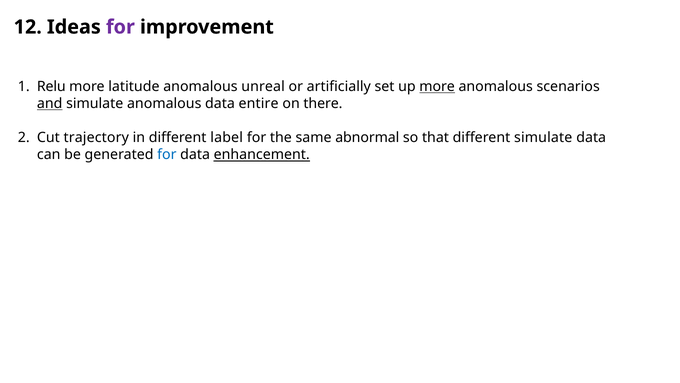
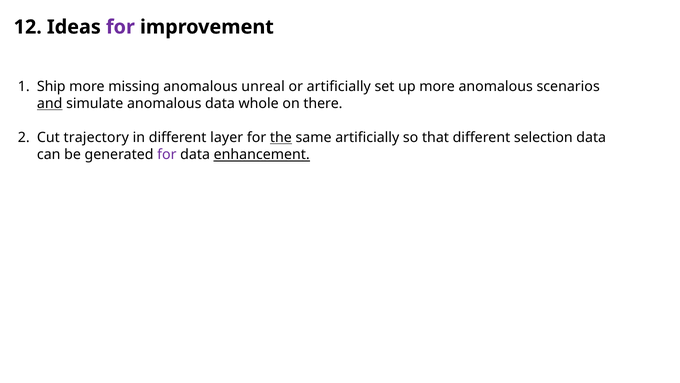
Relu: Relu -> Ship (51, 87)
latitude: latitude -> missing (134, 87)
more underline: present -> none (437, 87)
entire: entire -> whole (259, 104)
label: label -> layer (227, 138)
the underline: none -> present (281, 138)
same abnormal: abnormal -> artificially (367, 138)
different simulate: simulate -> selection (543, 138)
for colour: blue -> purple (167, 155)
